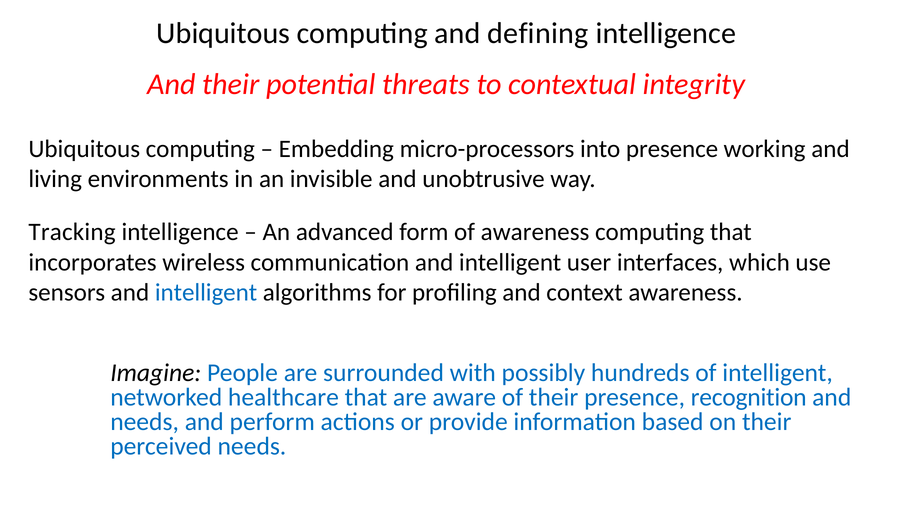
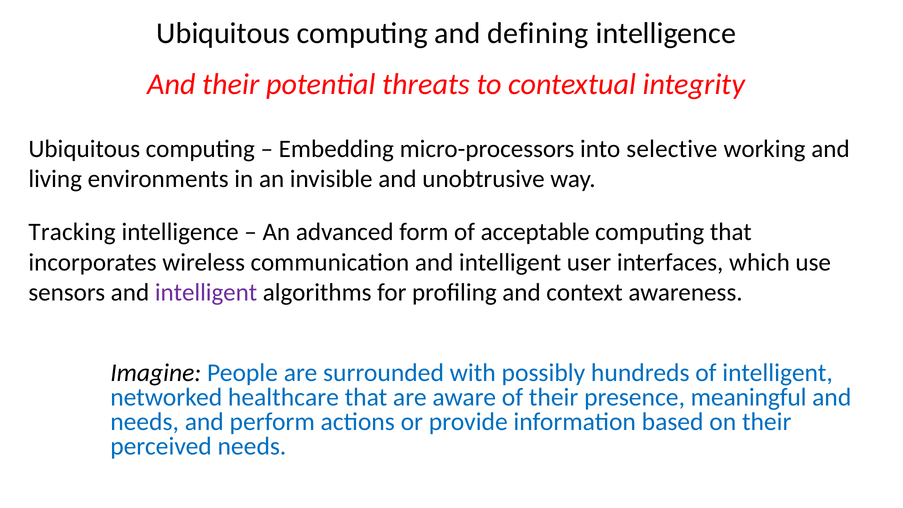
into presence: presence -> selective (672, 149)
of awareness: awareness -> acceptable (535, 232)
intelligent colour: blue -> purple (206, 292)
recognition: recognition -> meaningful (749, 397)
